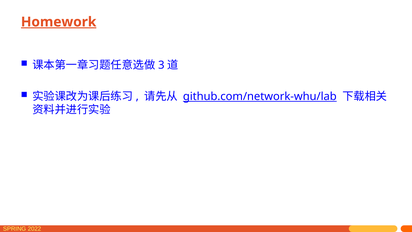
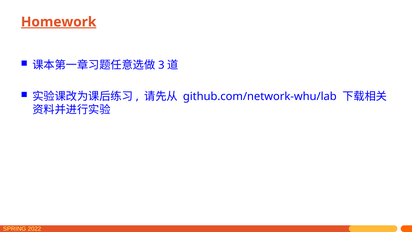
github.com/network-whu/lab underline: present -> none (260, 96)
